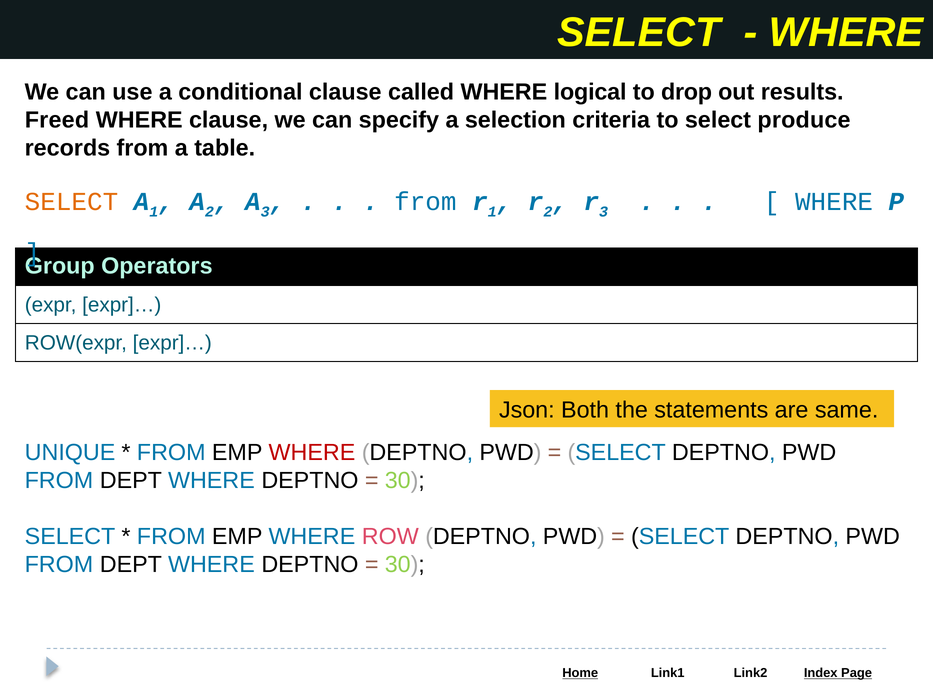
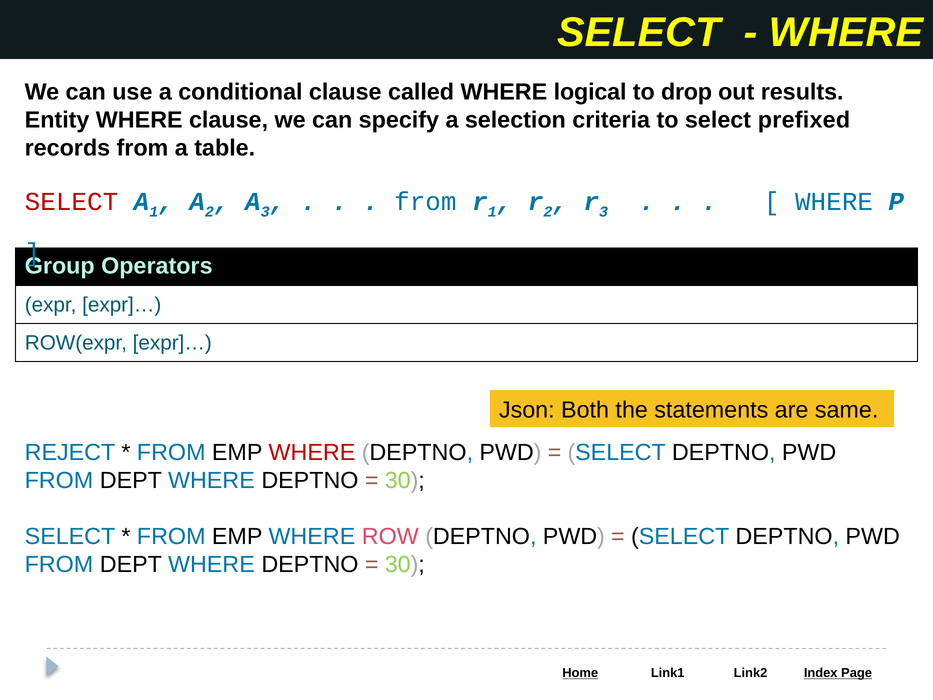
Freed: Freed -> Entity (57, 120)
produce: produce -> prefixed (804, 120)
SELECT colour: orange -> red (71, 202)
UNIQUE: UNIQUE -> REJECT (70, 453)
